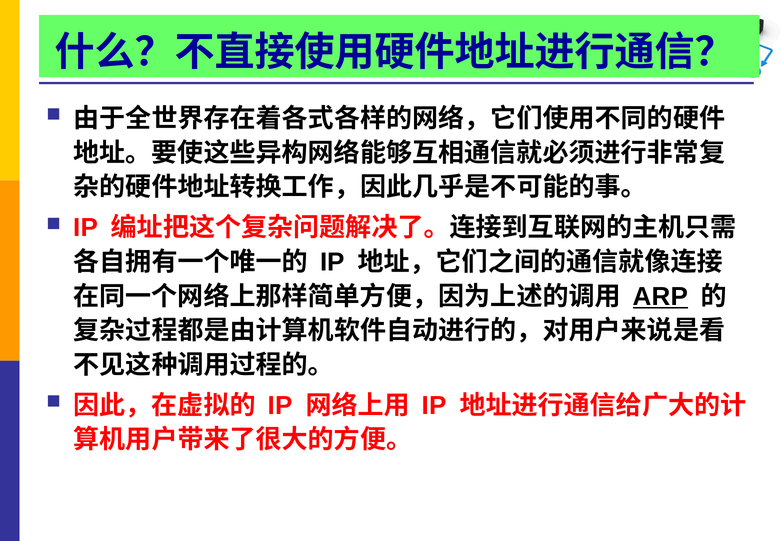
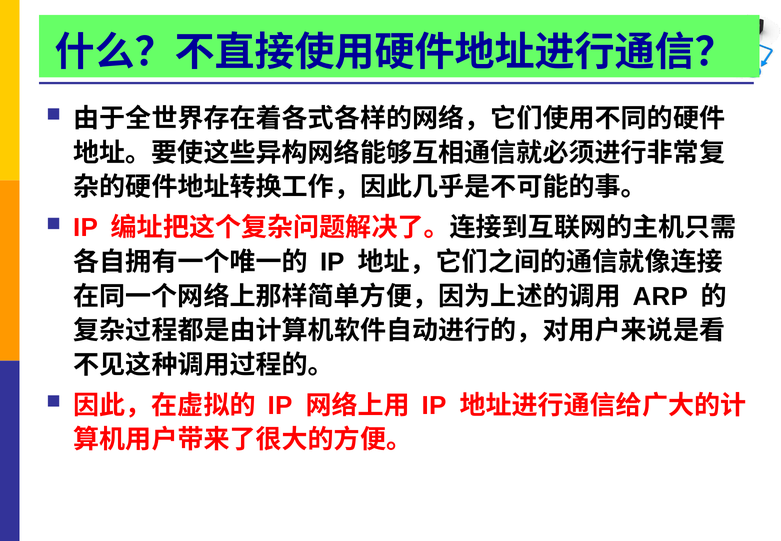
ARP underline: present -> none (660, 296)
